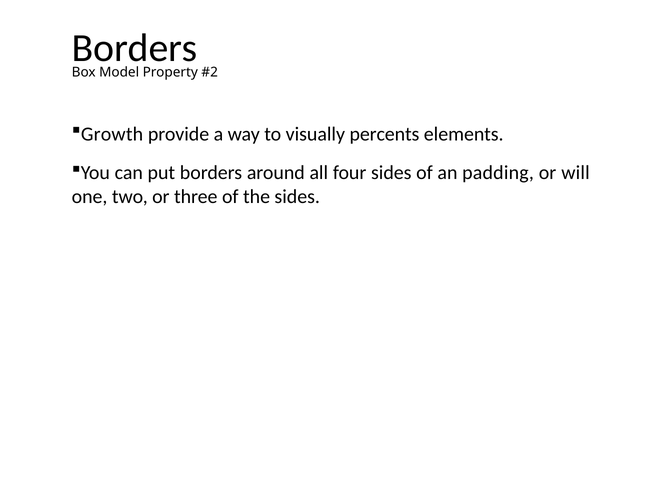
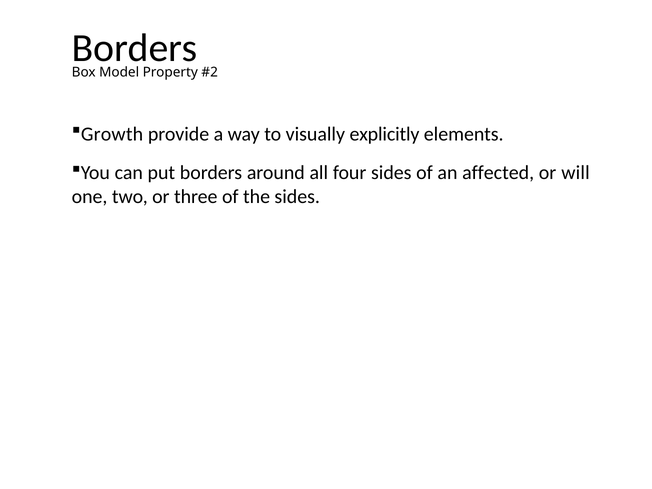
percents: percents -> explicitly (384, 134)
padding: padding -> affected (498, 173)
